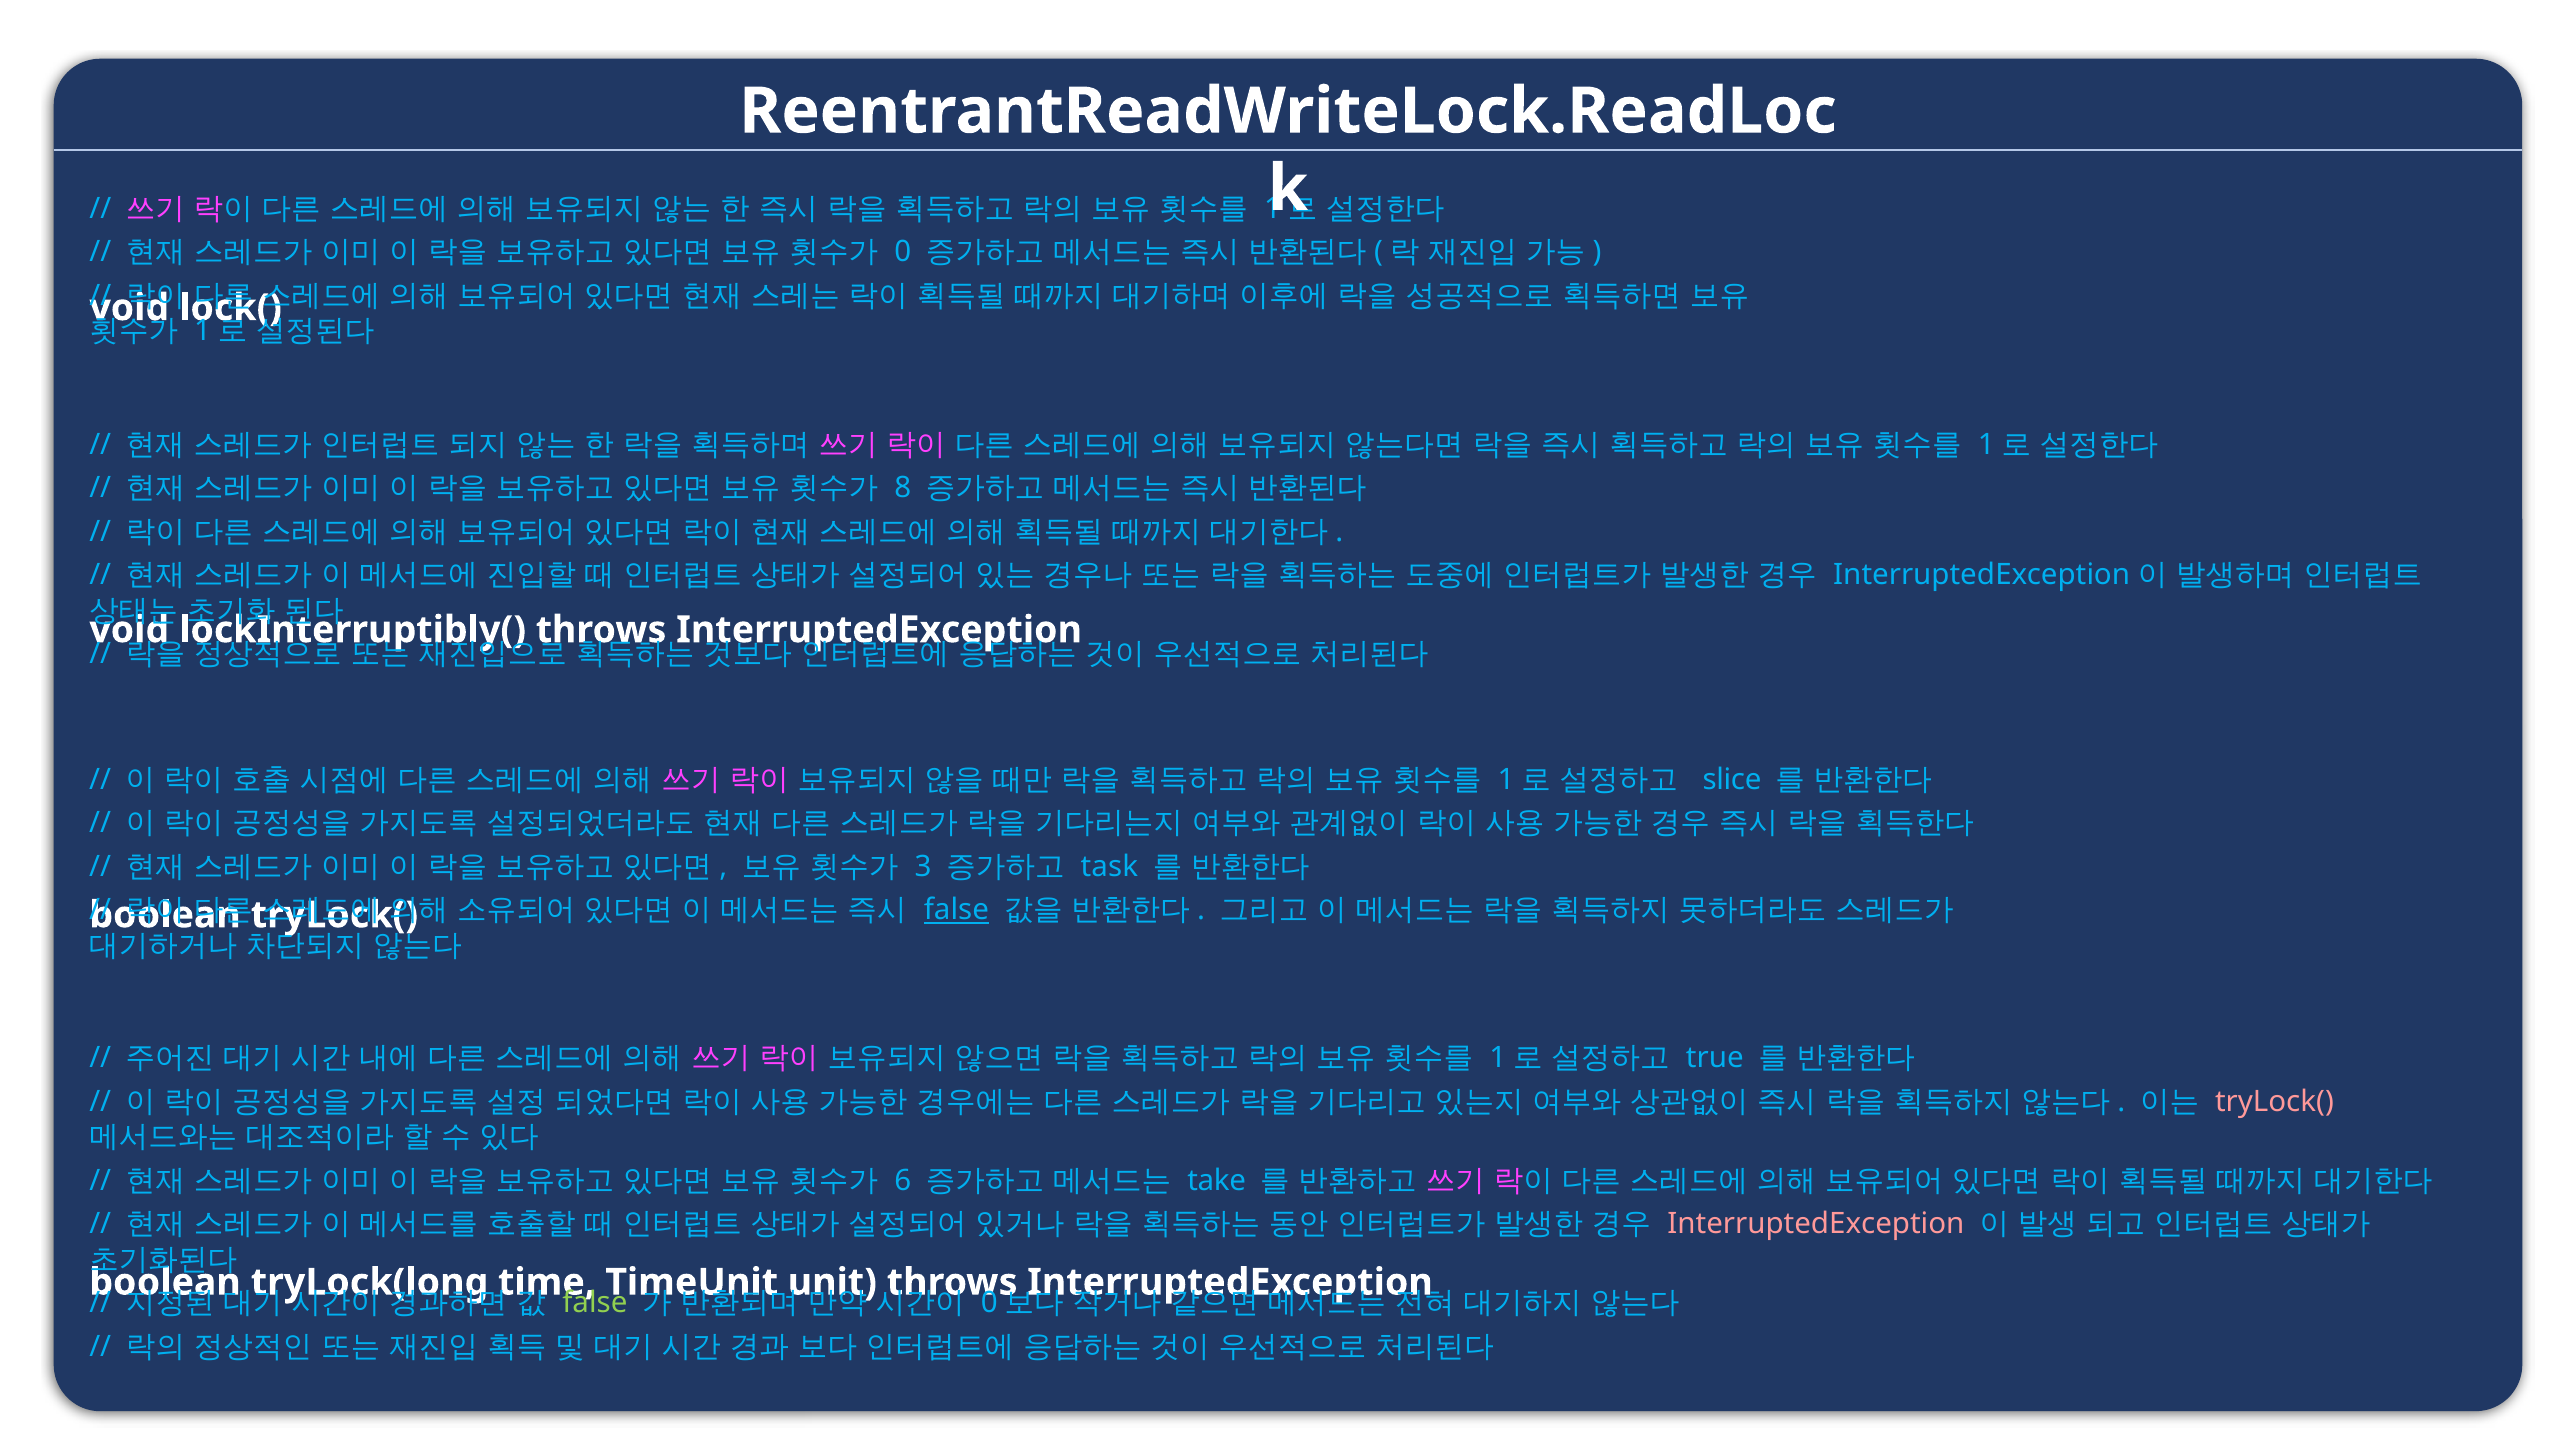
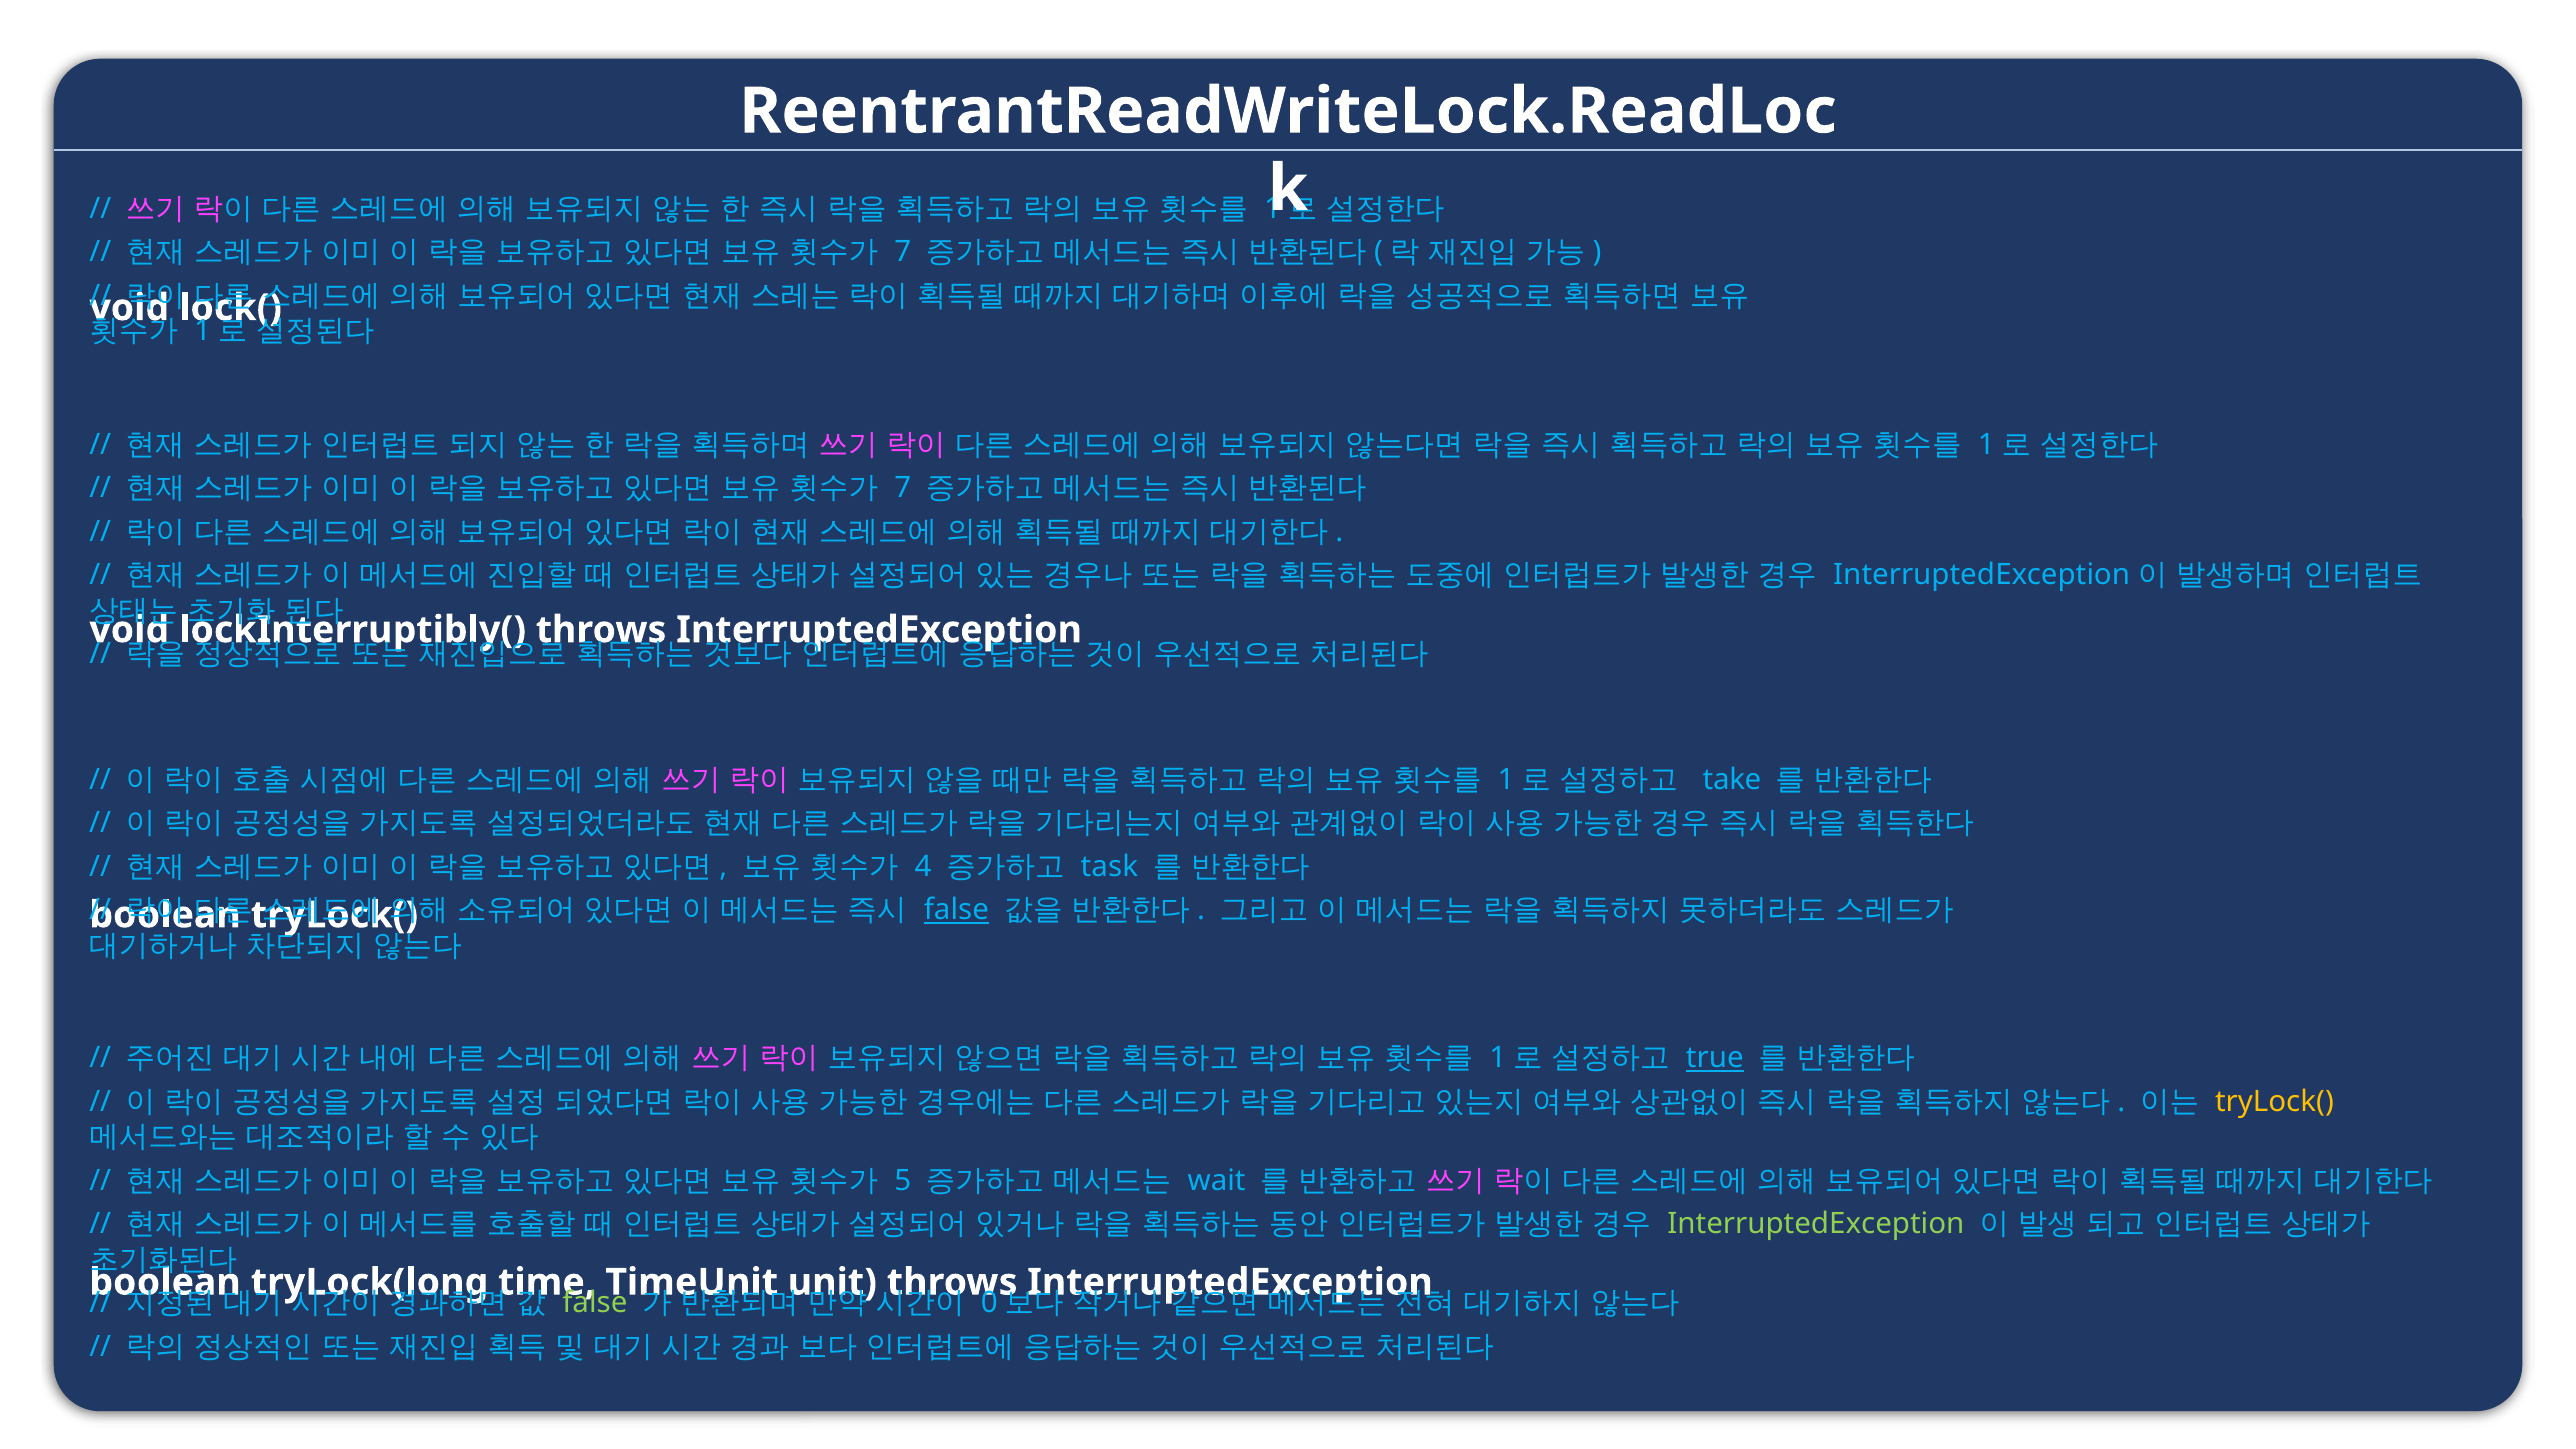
0: 0 -> 7 (903, 252)
8: 8 -> 7 (903, 488)
slice: slice -> take (1732, 779)
3: 3 -> 4 (923, 866)
true underline: none -> present (1715, 1058)
tryLock( colour: pink -> yellow (2274, 1101)
6: 6 -> 5 (903, 1180)
take: take -> wait (1217, 1180)
InterruptedException colour: pink -> light green (1816, 1224)
